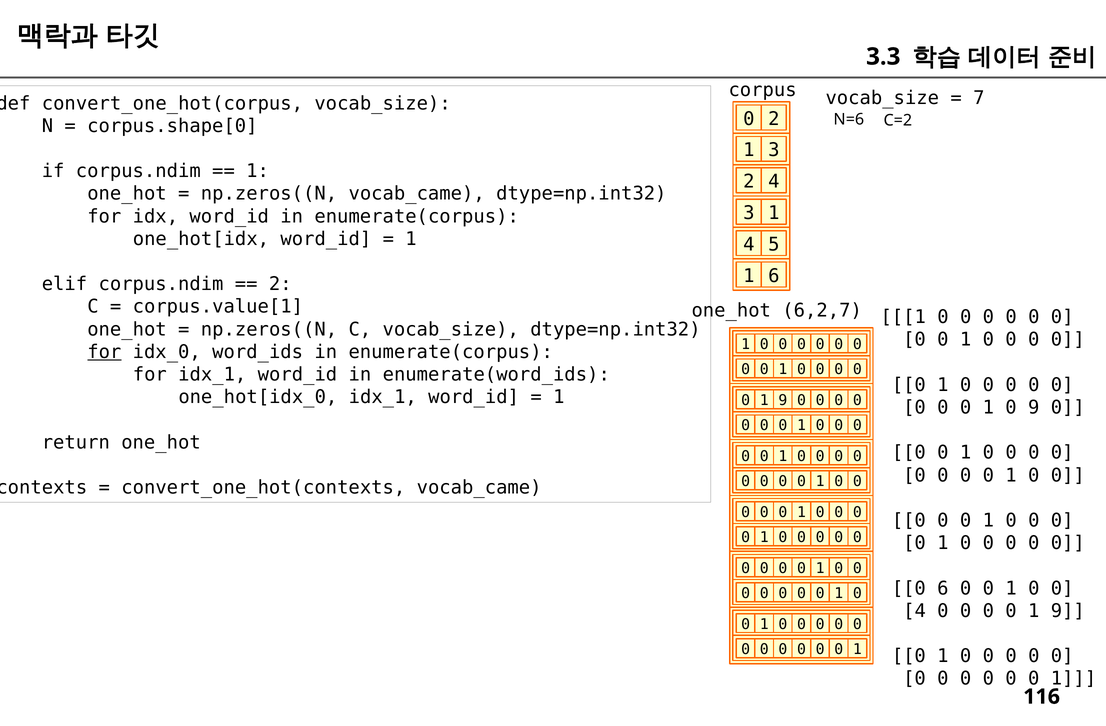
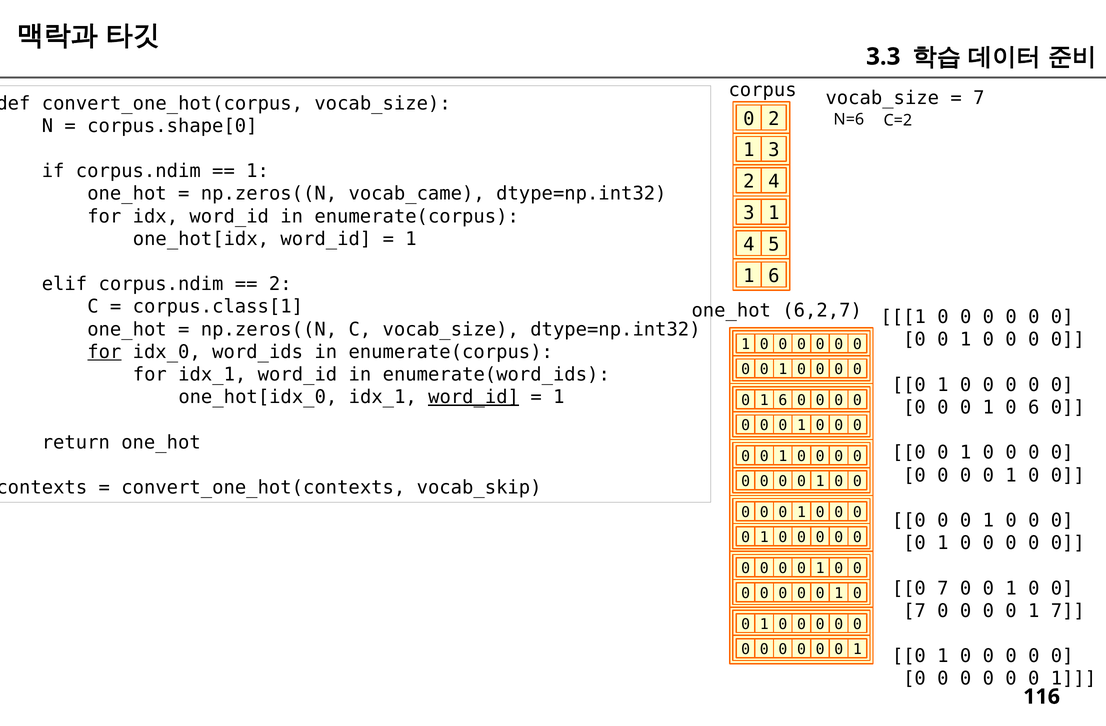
corpus.value[1: corpus.value[1 -> corpus.class[1 (218, 307)
word_id underline: none -> present (474, 397)
9: 9 -> 6 (783, 401)
0 9: 9 -> 6 (1034, 408)
convert_one_hot(contexts vocab_came: vocab_came -> vocab_skip (479, 488)
6: 6 -> 7 (943, 589)
4: 4 -> 7 (915, 611)
9: 9 -> 7 (1068, 611)
